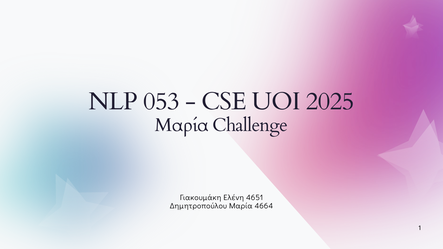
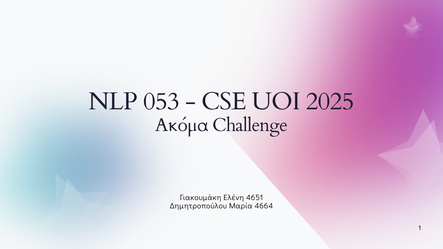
Μαρία: Μαρία -> Ακόμα (182, 125)
